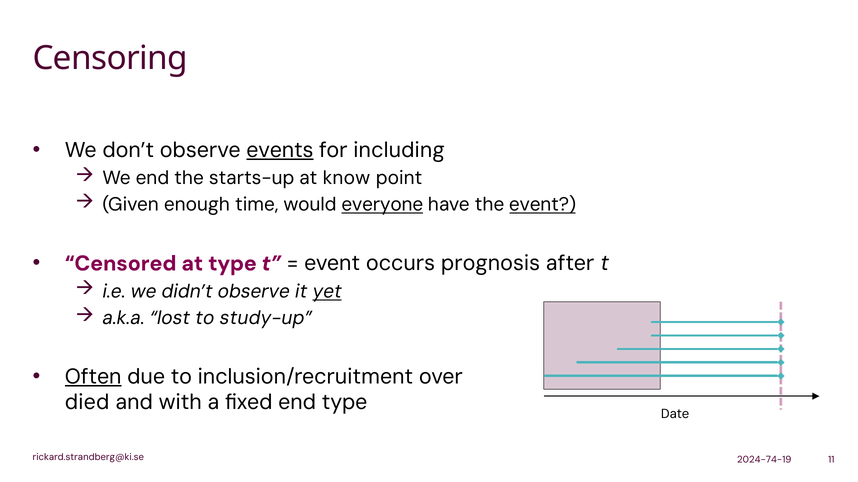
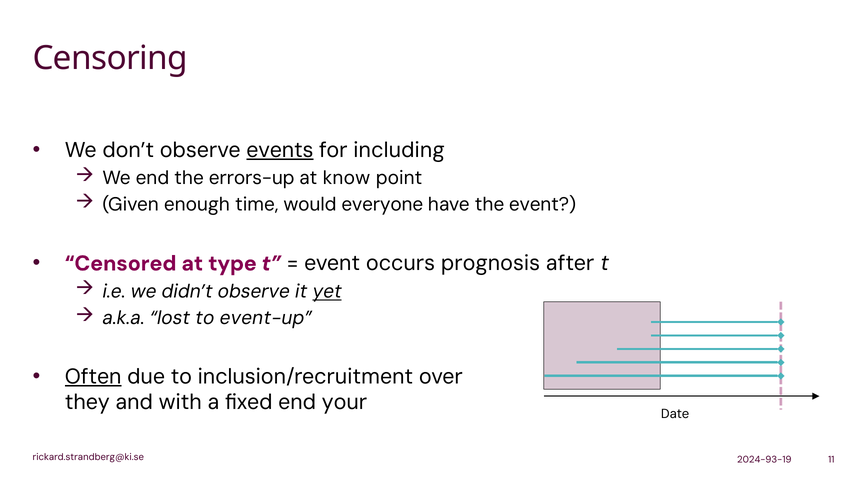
starts-up: starts-up -> errors-up (252, 178)
everyone underline: present -> none (382, 205)
event underline: present -> none (543, 205)
study-up: study-up -> event-up (266, 318)
died: died -> they (87, 403)
end type: type -> your (344, 403)
2024-74-19: 2024-74-19 -> 2024-93-19 (764, 460)
